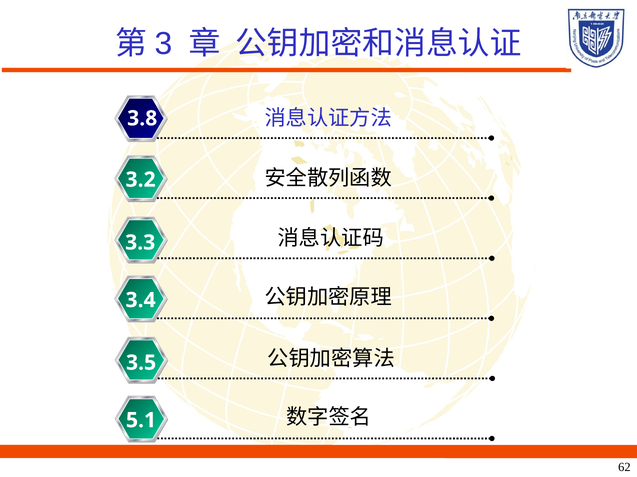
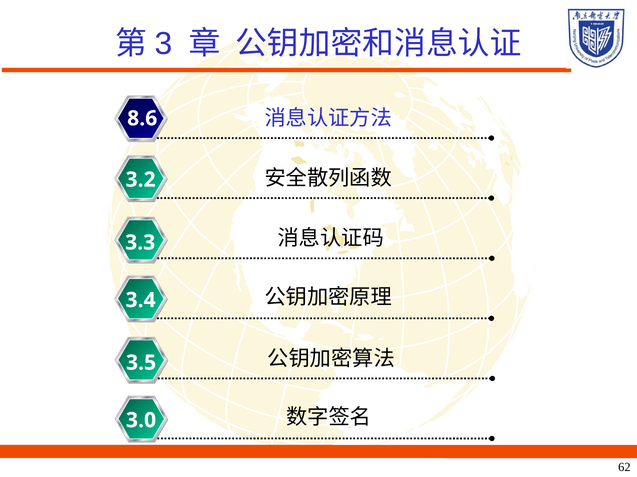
3.8: 3.8 -> 8.6 (142, 119)
5.1: 5.1 -> 3.0 (141, 421)
